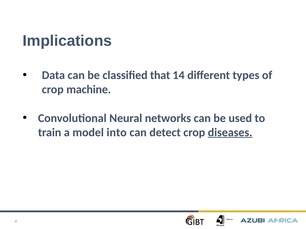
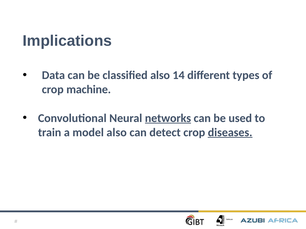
classified that: that -> also (160, 75)
networks underline: none -> present (168, 118)
model into: into -> also (117, 133)
